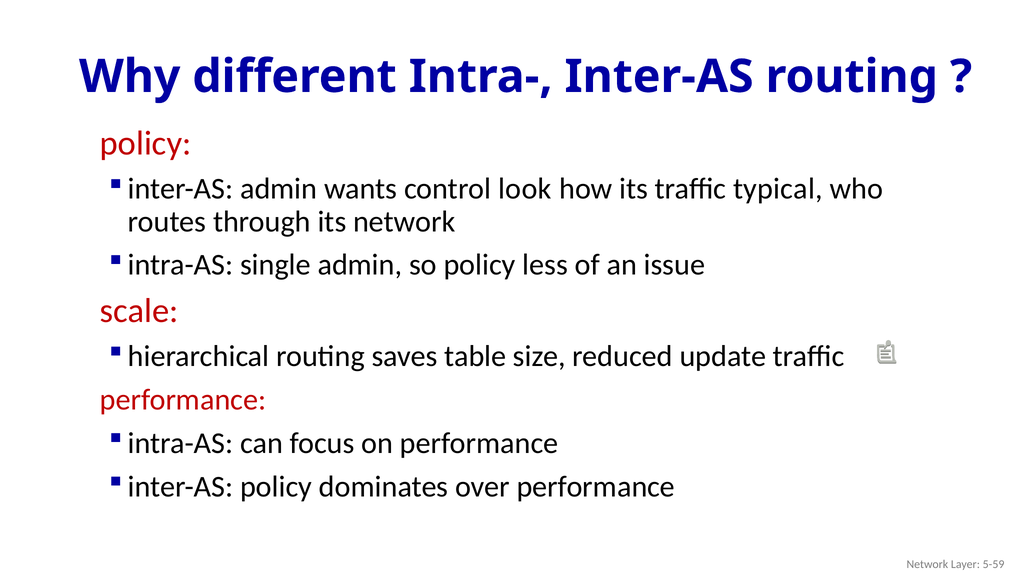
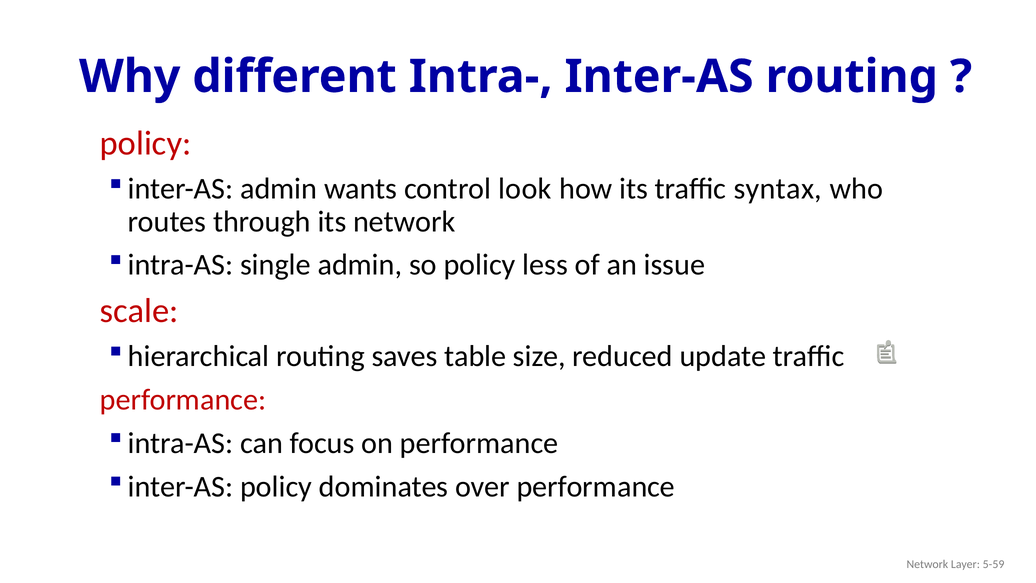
typical: typical -> syntax (778, 189)
